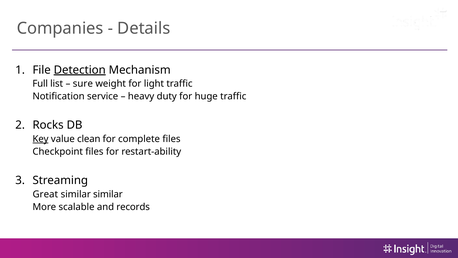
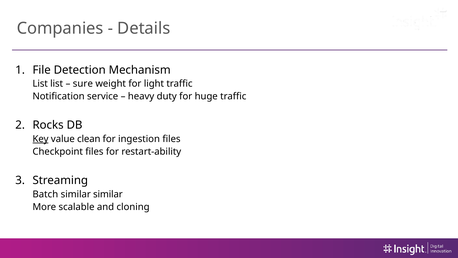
Detection underline: present -> none (80, 70)
Full: Full -> List (40, 84)
complete: complete -> ingestion (139, 139)
Great: Great -> Batch (45, 194)
records: records -> cloning (133, 207)
